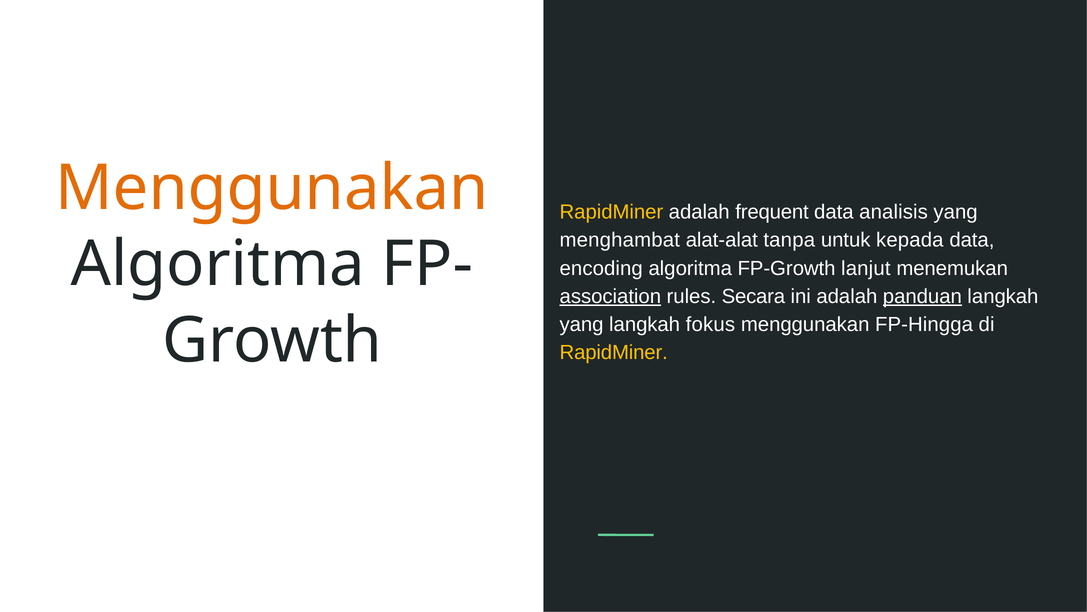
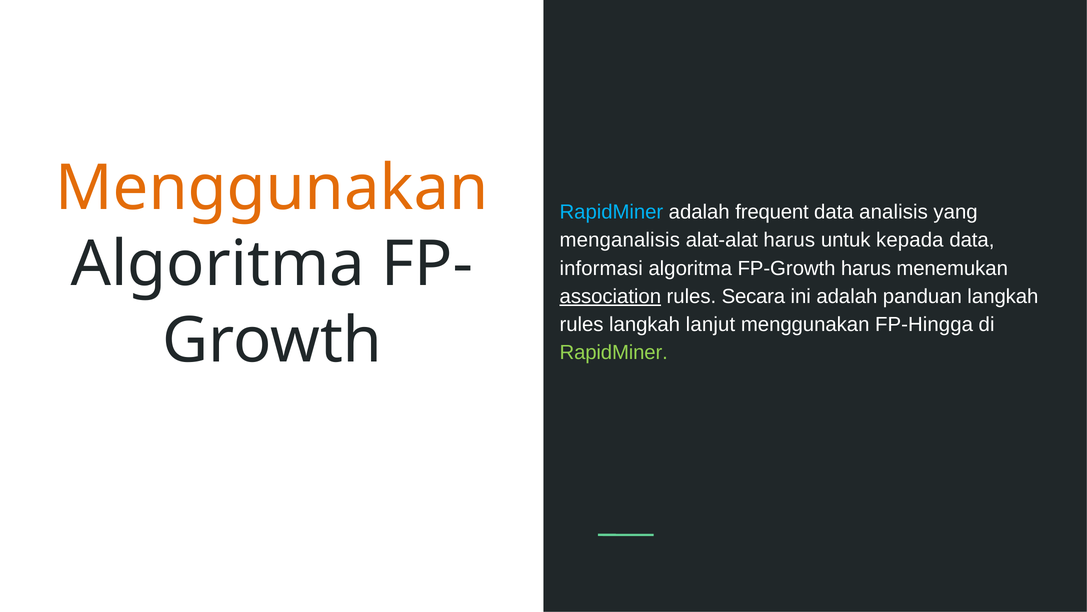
RapidMiner colour: yellow -> light blue (611, 212)
menghambat: menghambat -> menganalisis (620, 240)
alat-alat tanpa: tanpa -> harus (789, 240)
encoding: encoding -> informasi (601, 268)
FP-Growth lanjut: lanjut -> harus (866, 268)
panduan underline: present -> none (922, 296)
yang: yang -> rules (582, 324)
fokus: fokus -> lanjut (710, 324)
RapidMiner colour: yellow -> light green (614, 352)
